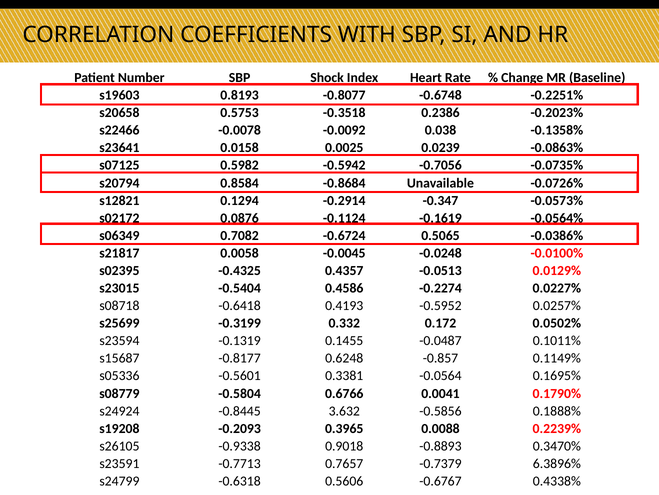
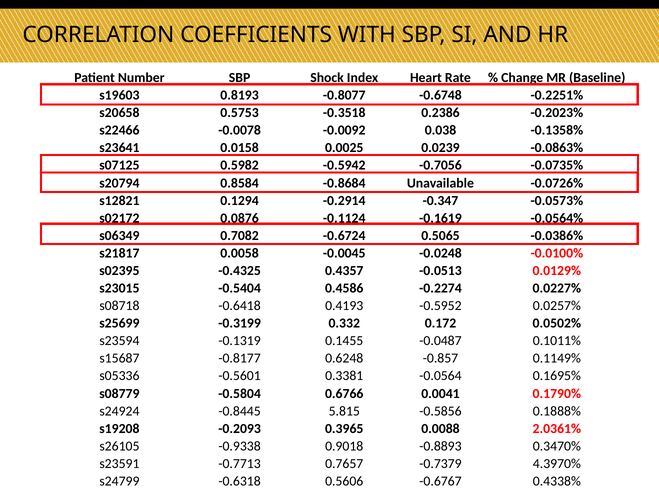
3.632: 3.632 -> 5.815 (344, 410)
0.2239%: 0.2239% -> 2.0361% (557, 428)
6.3896%: 6.3896% -> 4.3970% (557, 463)
